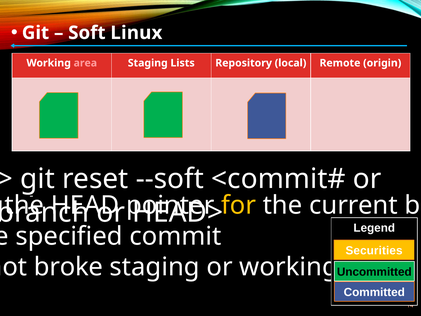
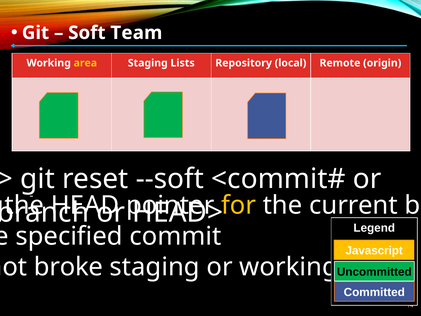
Linux: Linux -> Team (136, 33)
area colour: pink -> yellow (85, 63)
Securities: Securities -> Javascript (374, 251)
